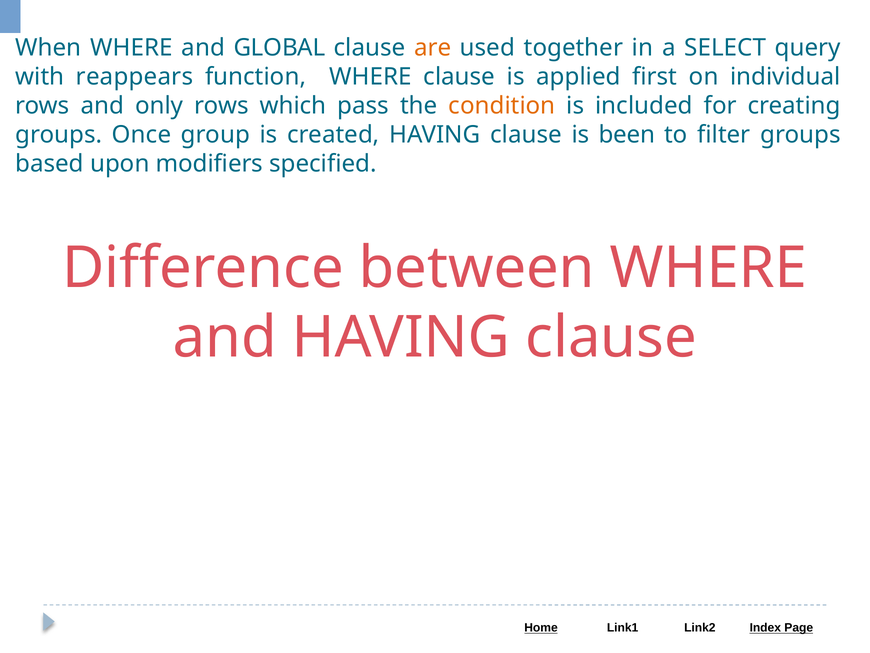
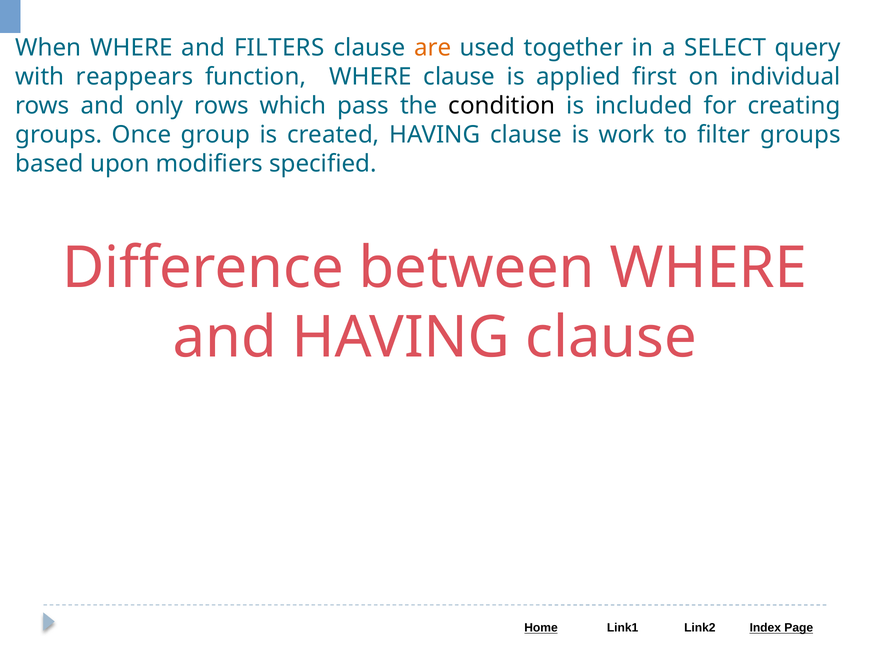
GLOBAL: GLOBAL -> FILTERS (279, 48)
condition colour: orange -> black (502, 106)
been: been -> work (627, 135)
